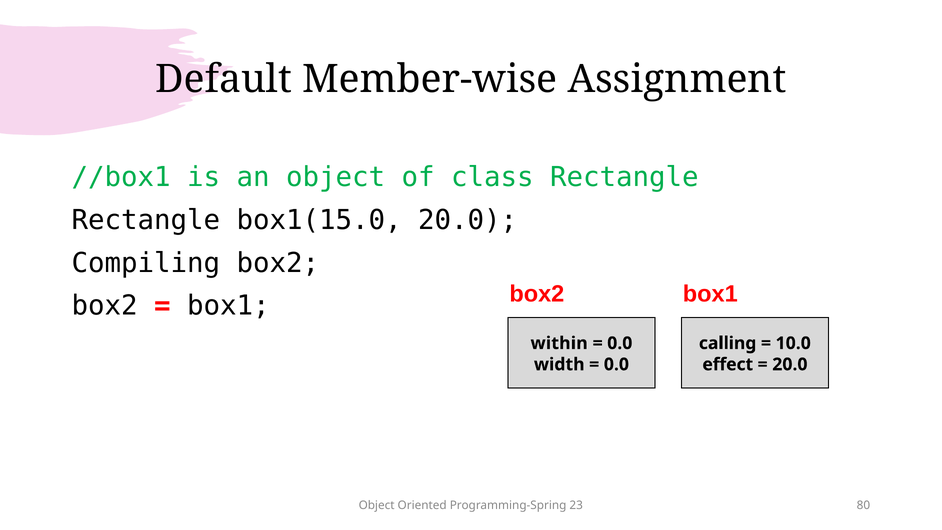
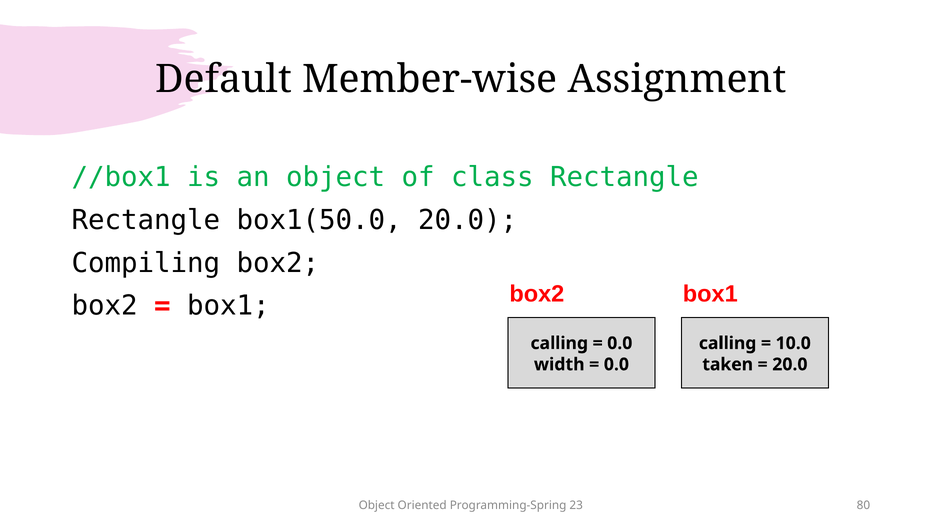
box1(15.0: box1(15.0 -> box1(50.0 (319, 220)
within: within -> calling (559, 343)
effect: effect -> taken (728, 364)
